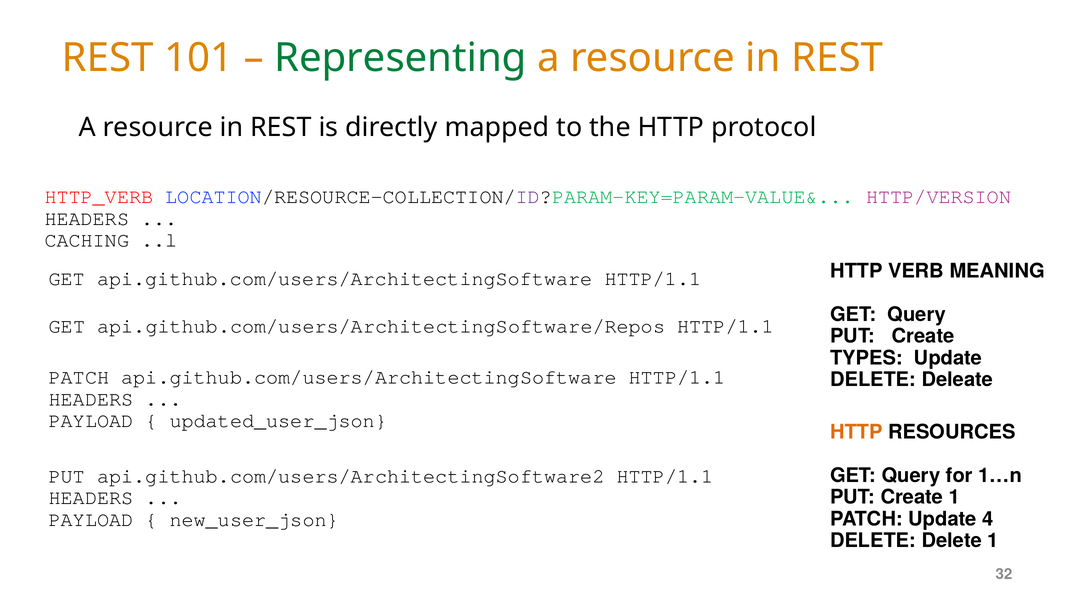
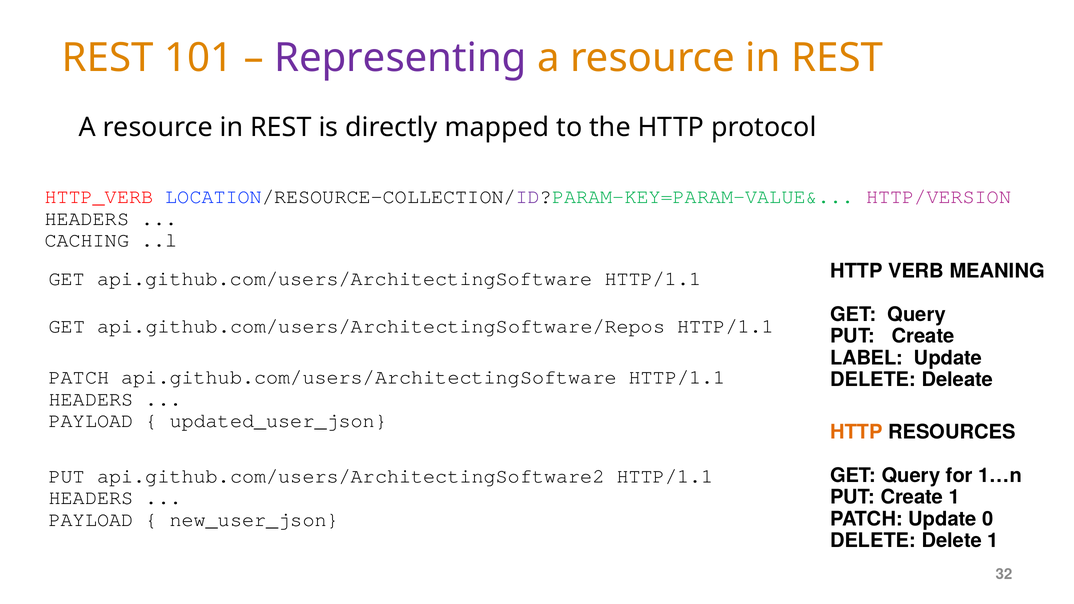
Representing colour: green -> purple (400, 58)
TYPES: TYPES -> LABEL (867, 358)
4: 4 -> 0 (988, 519)
